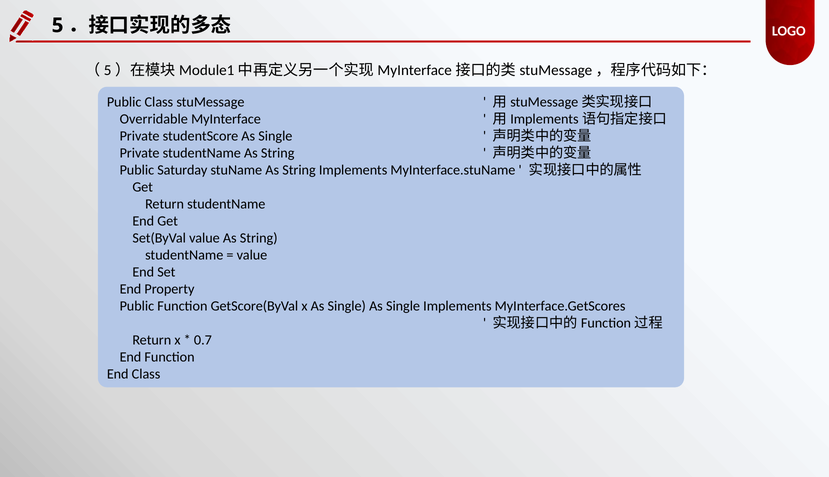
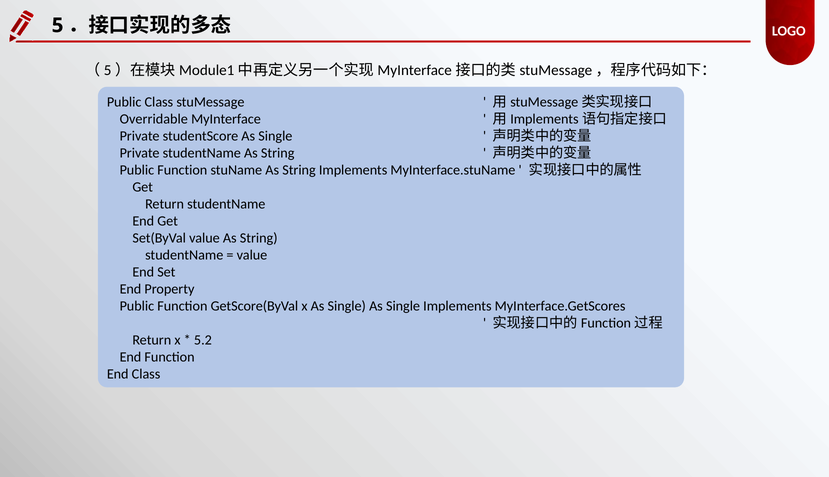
Saturday: Saturday -> Function (182, 170)
0.7: 0.7 -> 5.2 (203, 340)
